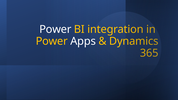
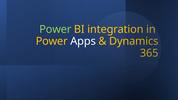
Power colour: white -> light green (55, 29)
